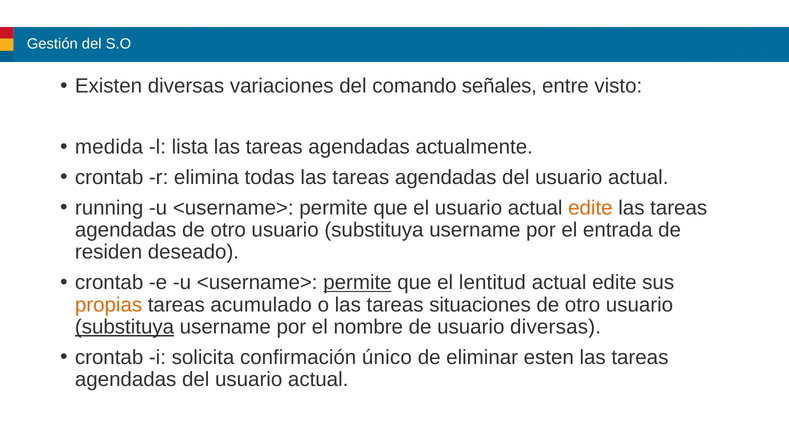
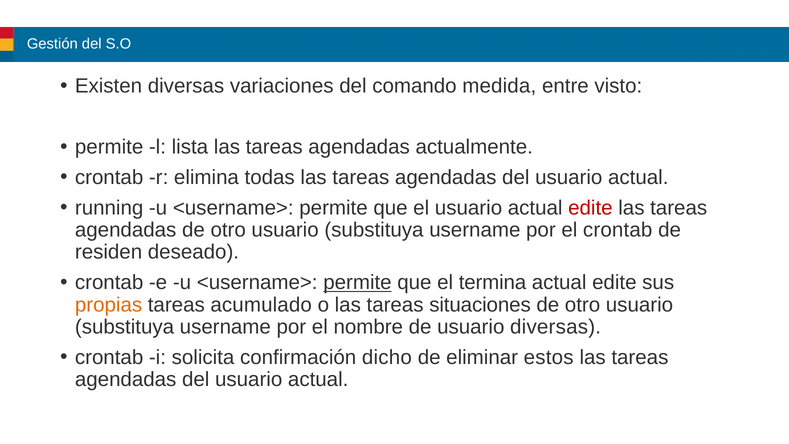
señales: señales -> medida (499, 86)
medida: medida -> permite (109, 147)
edite colour: orange -> red (590, 208)
el entrada: entrada -> crontab (618, 230)
lentitud: lentitud -> termina (493, 282)
substituya underline: present -> none (125, 327)
único: único -> dicho (387, 357)
esten: esten -> estos (549, 357)
